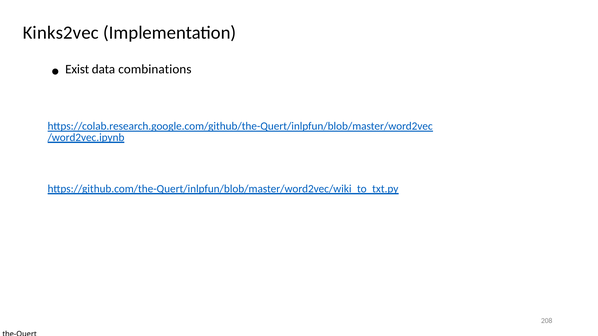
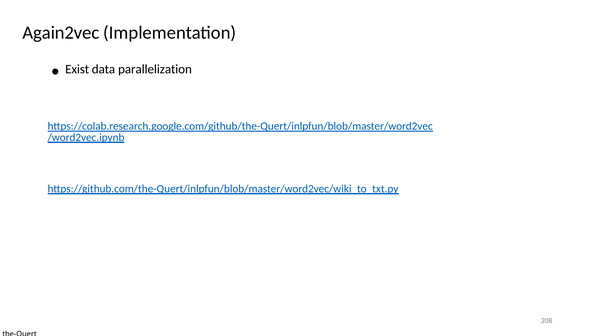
Kinks2vec: Kinks2vec -> Again2vec (61, 33)
combinations: combinations -> parallelization (155, 69)
